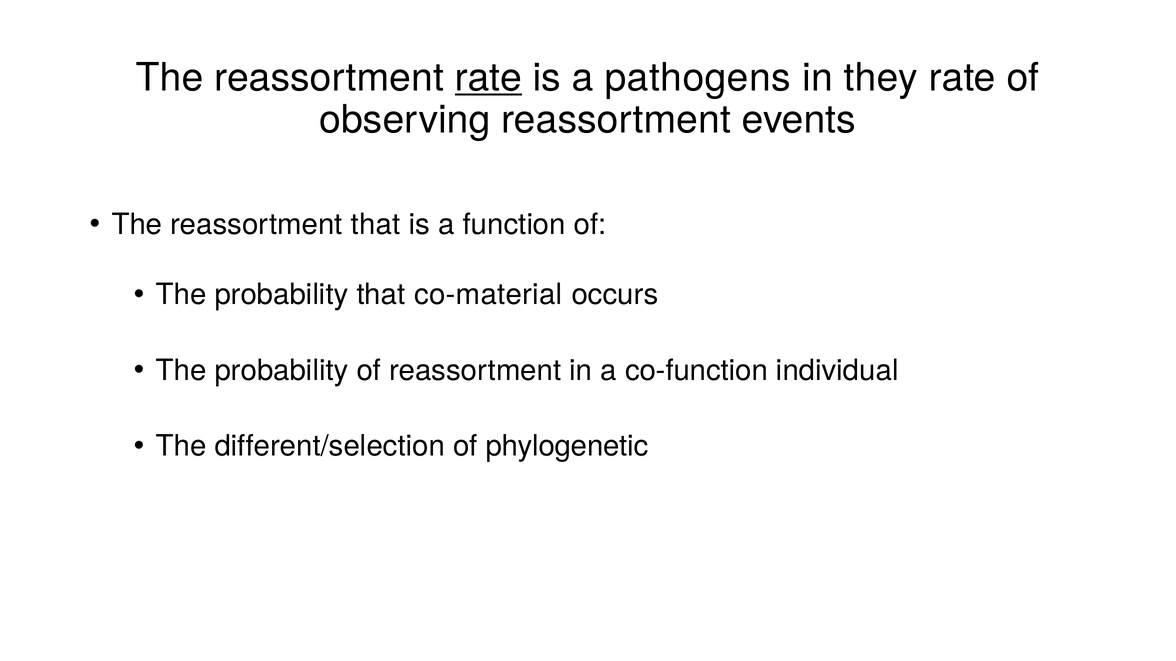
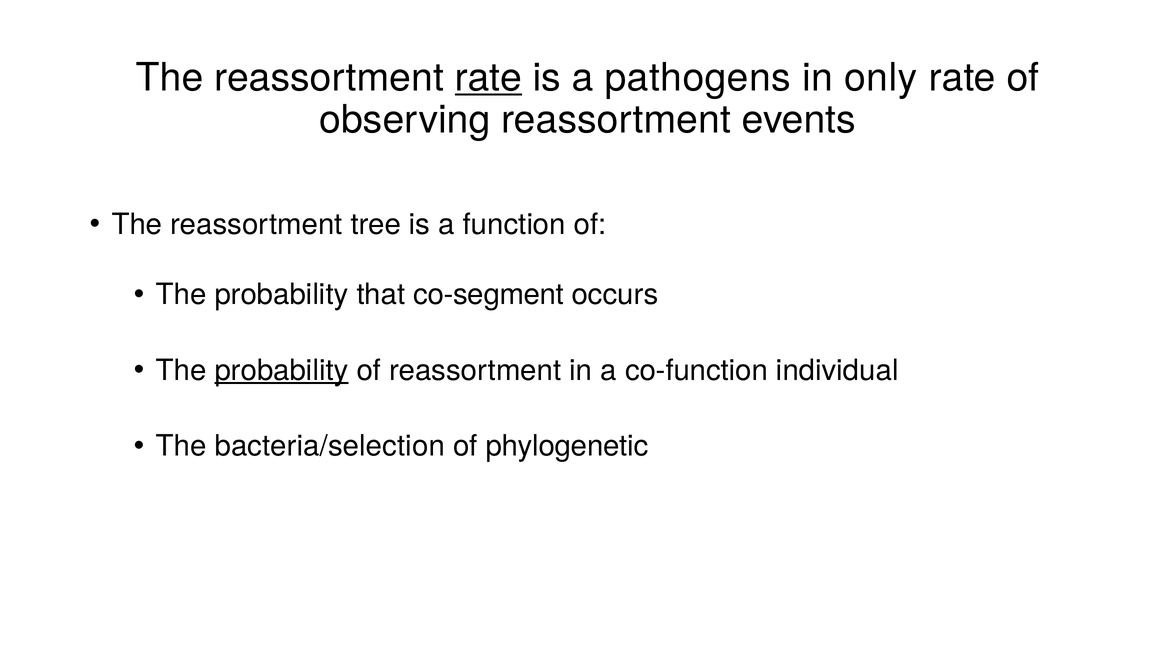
they: they -> only (881, 78)
reassortment that: that -> tree (376, 225)
co-material: co-material -> co-segment (489, 295)
probability underline: none -> present (281, 371)
different/selection: different/selection -> bacteria/selection (330, 446)
